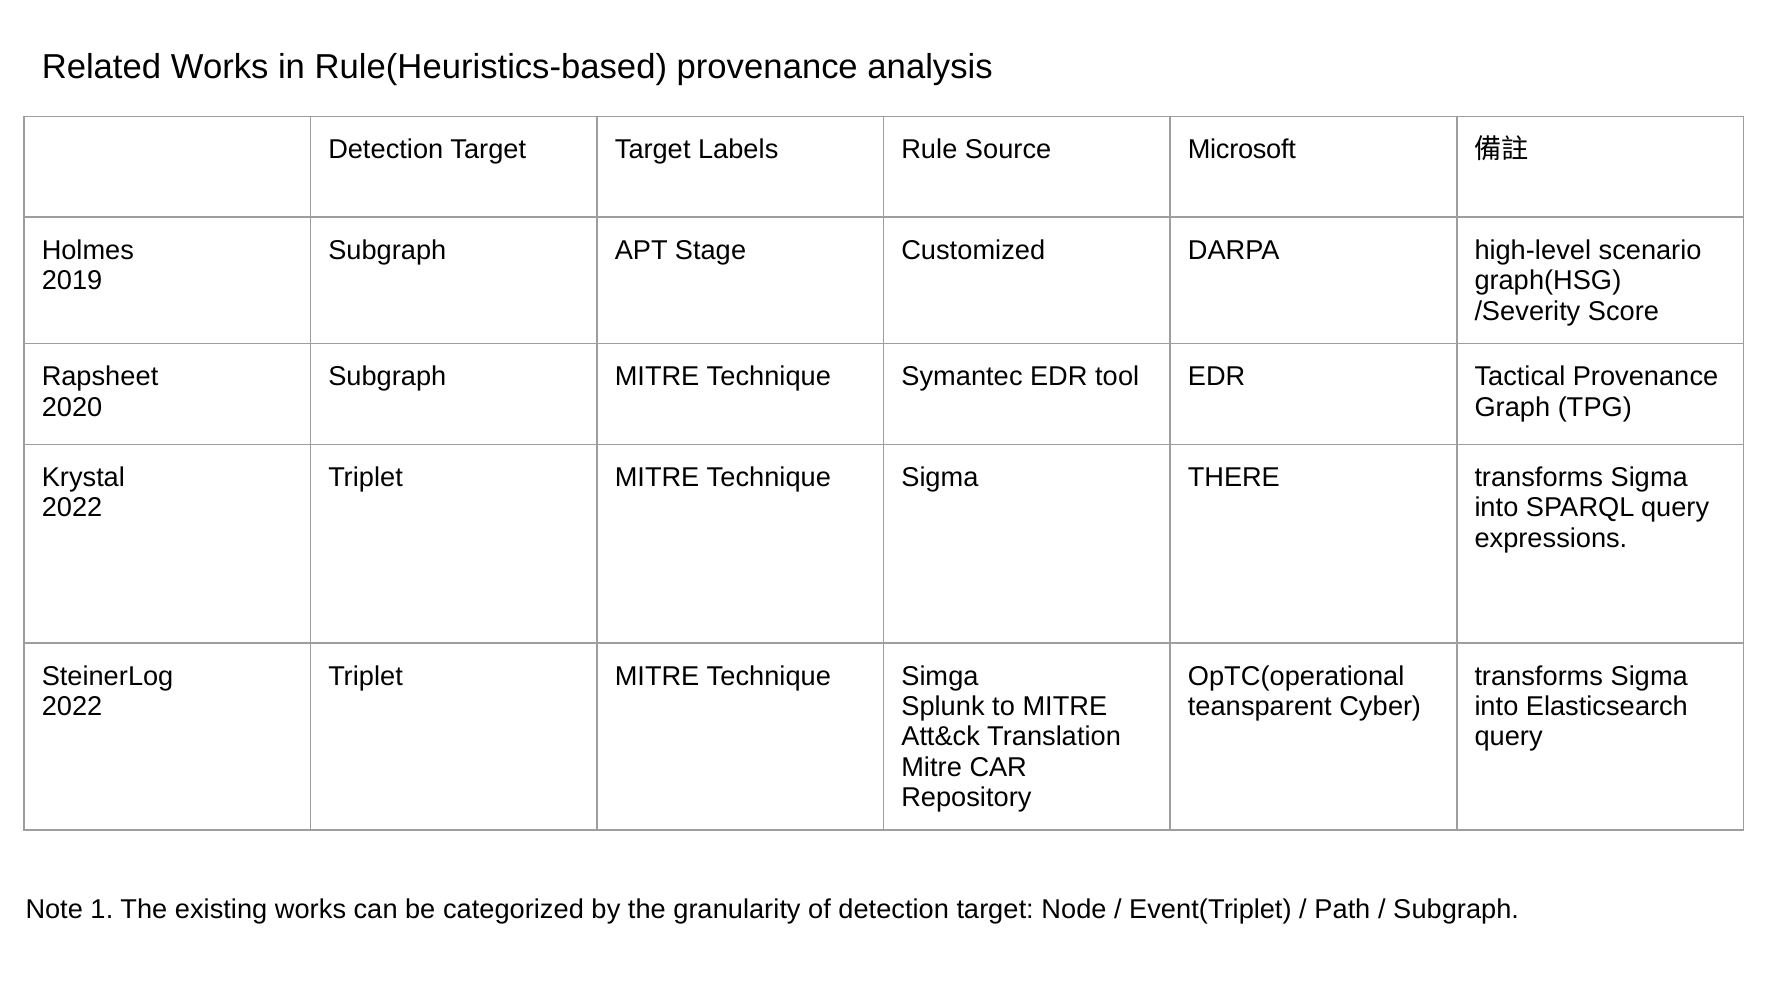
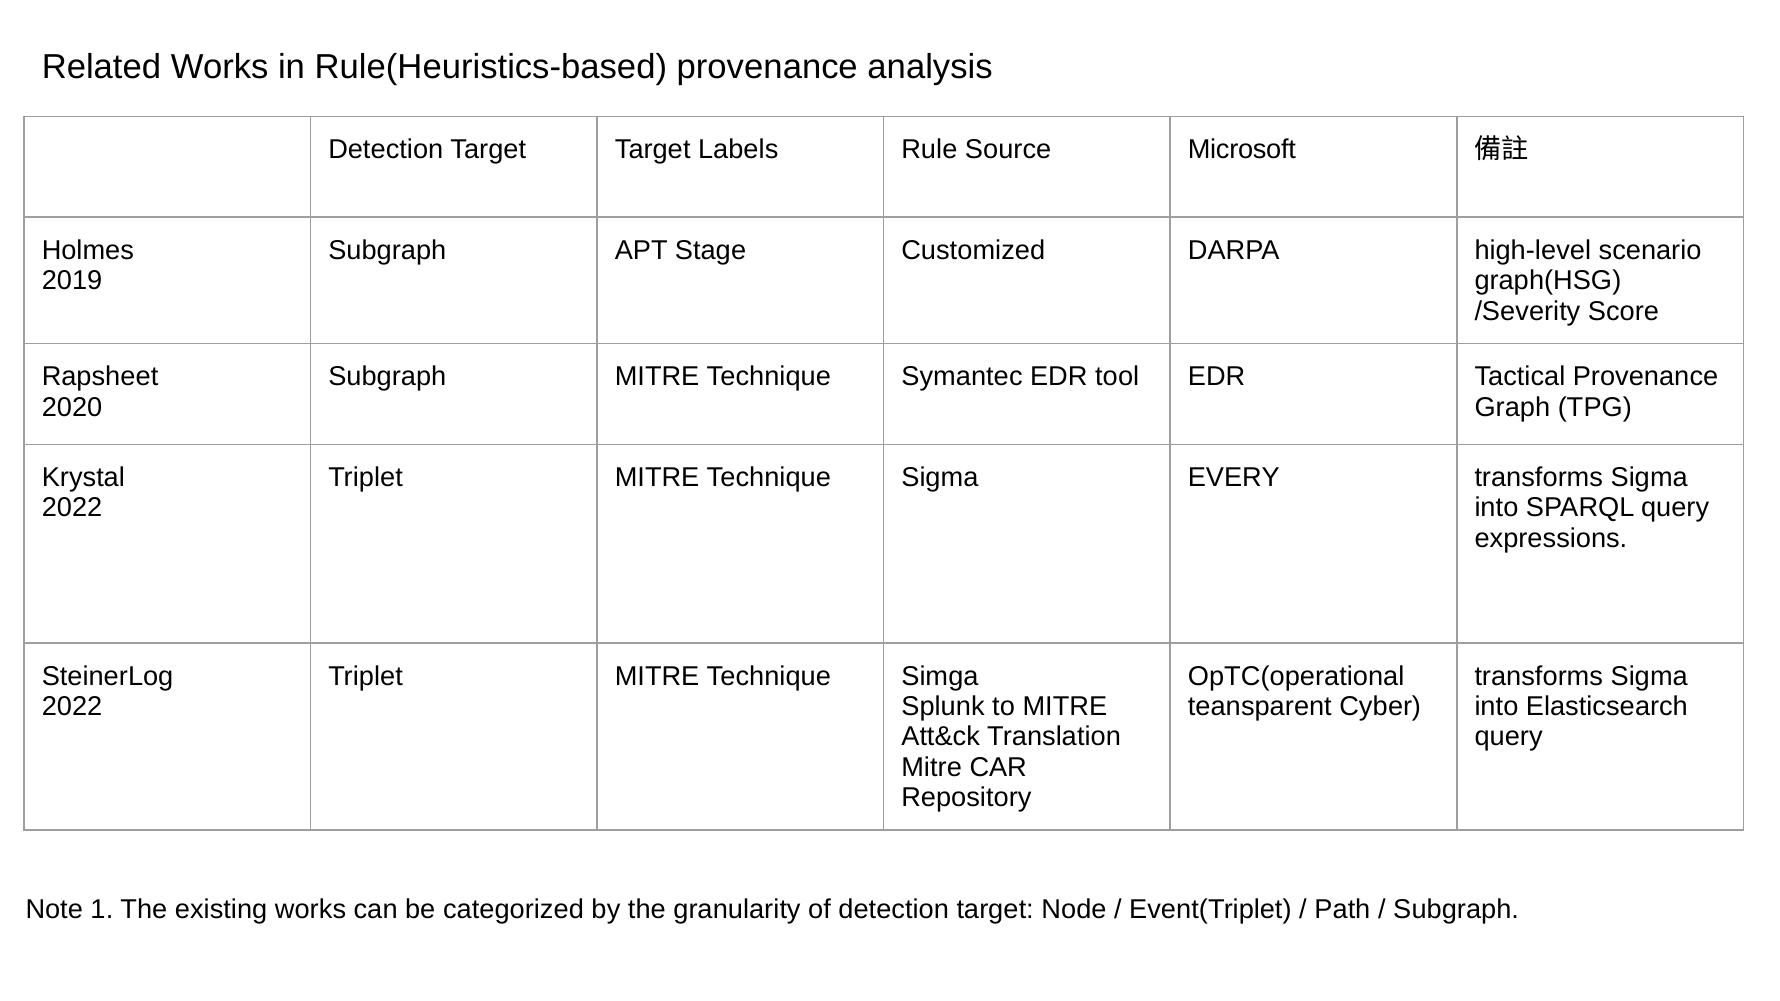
THERE: THERE -> EVERY (1234, 478)
